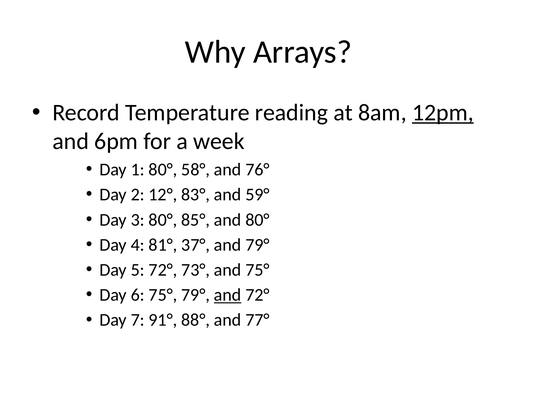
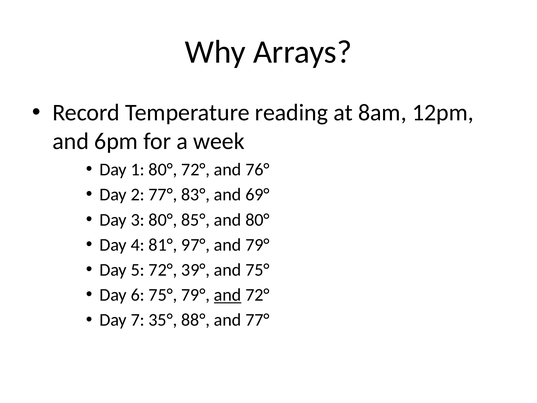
12pm underline: present -> none (443, 113)
80° 58°: 58° -> 72° (196, 170)
2 12°: 12° -> 77° (163, 195)
59°: 59° -> 69° (257, 195)
37°: 37° -> 97° (196, 245)
73°: 73° -> 39° (196, 270)
91°: 91° -> 35° (163, 320)
